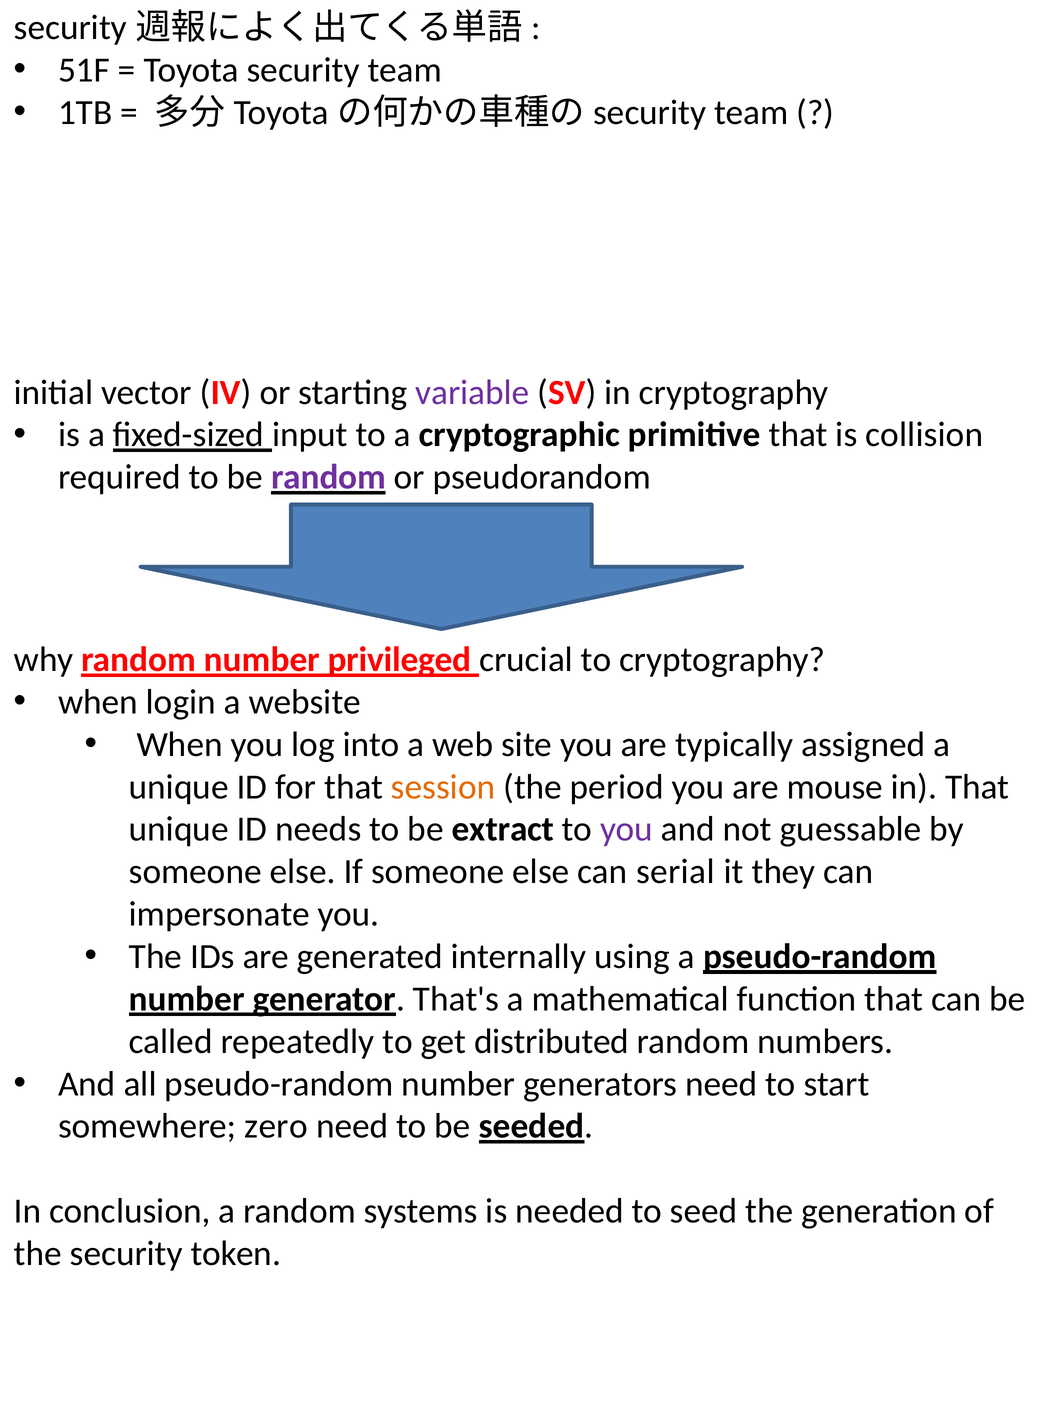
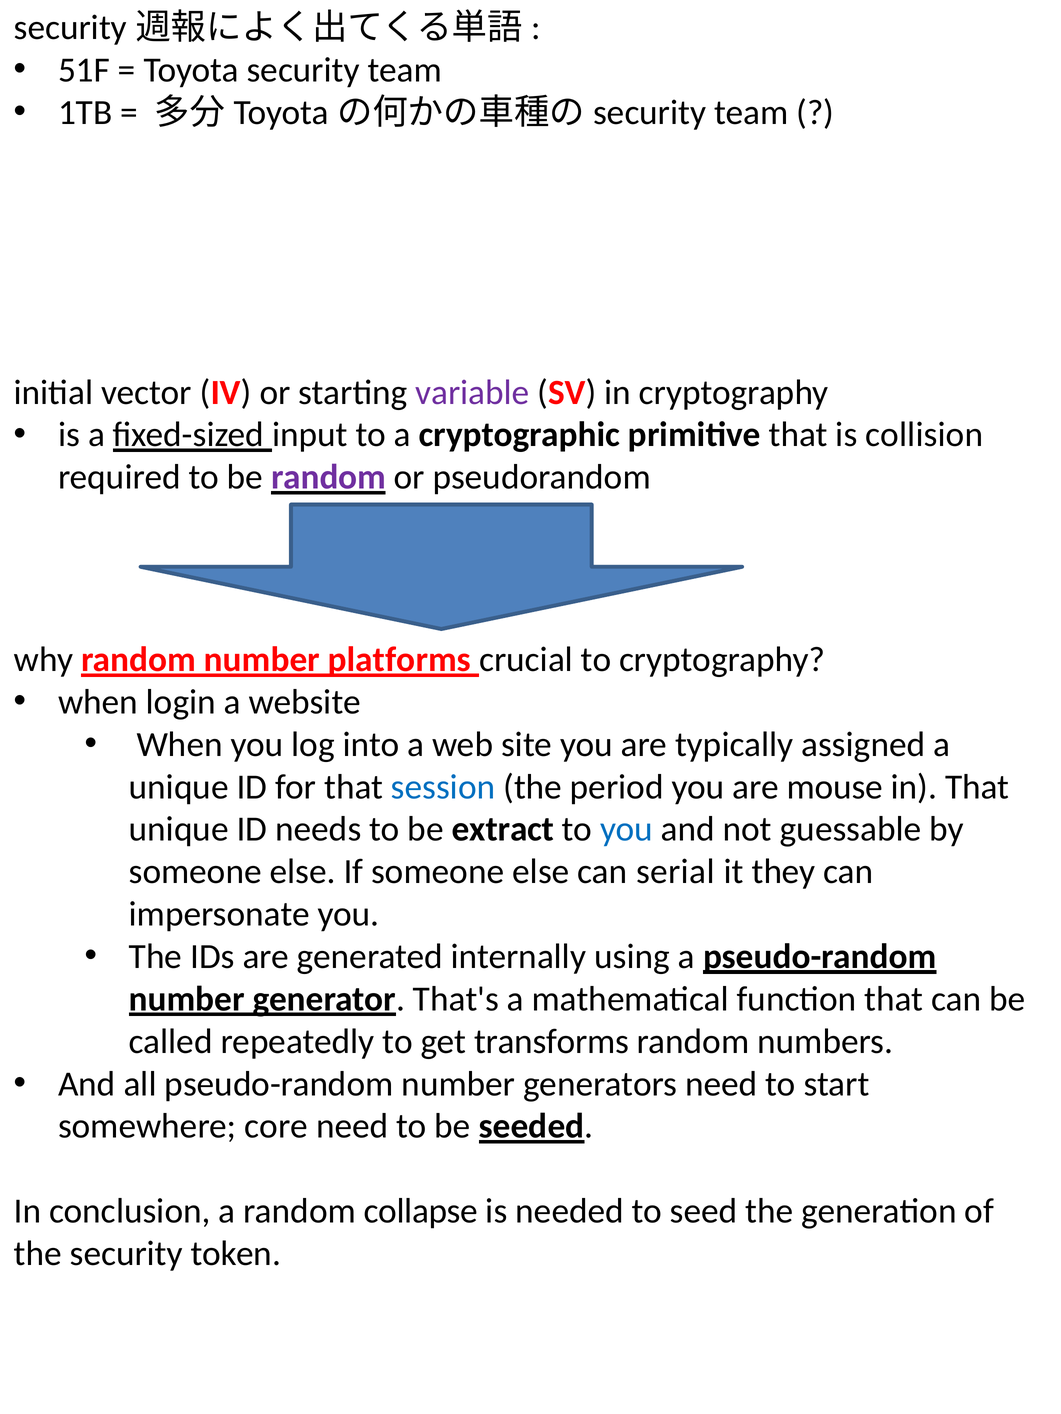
privileged: privileged -> platforms (399, 660)
session colour: orange -> blue (443, 787)
you colour: purple -> blue (627, 830)
distributed: distributed -> transforms (552, 1042)
zero: zero -> core (276, 1127)
systems: systems -> collapse (421, 1212)
